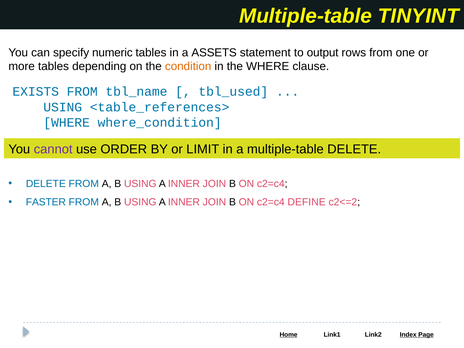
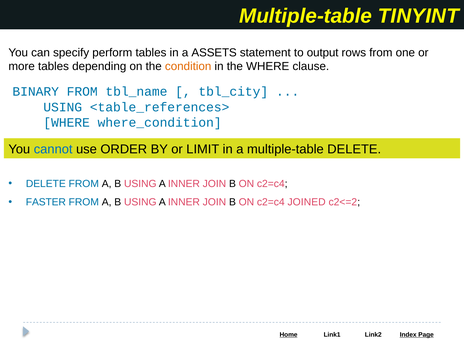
numeric: numeric -> perform (112, 53)
EXISTS: EXISTS -> BINARY (36, 92)
tbl_used: tbl_used -> tbl_city (233, 92)
cannot colour: purple -> blue (53, 149)
DEFINE: DEFINE -> JOINED (307, 202)
